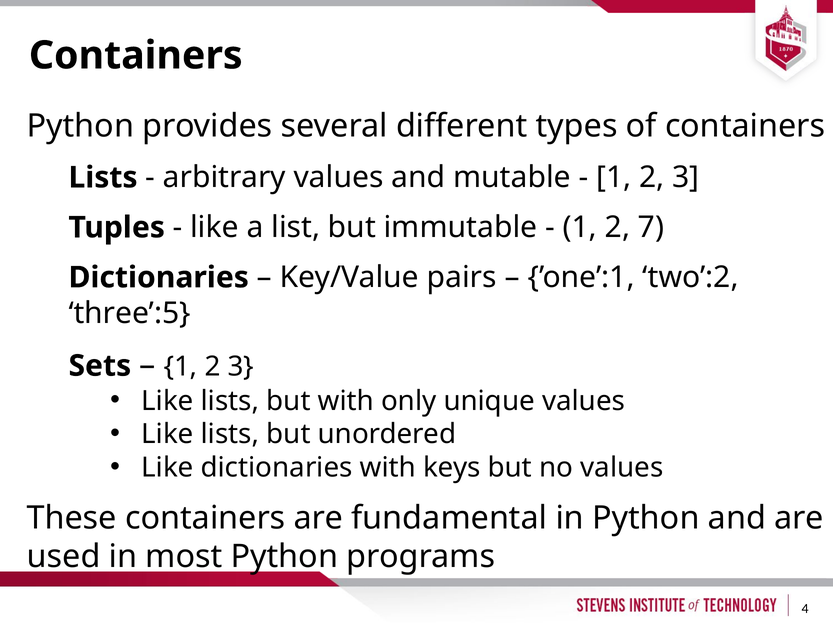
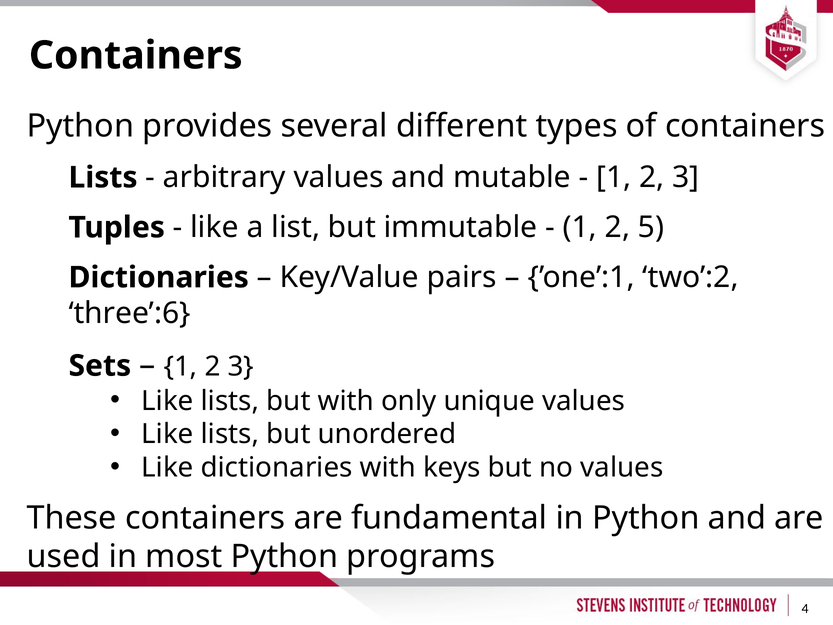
7: 7 -> 5 (651, 227)
three’:5: three’:5 -> three’:6 (130, 313)
